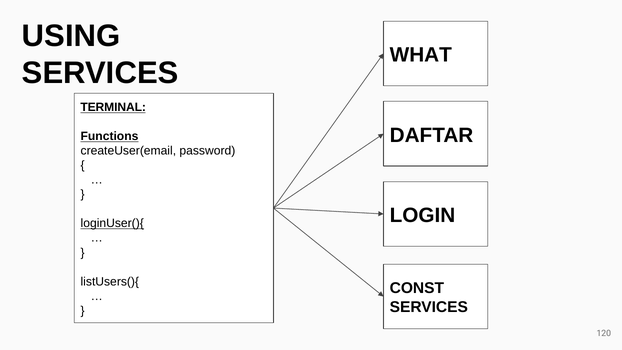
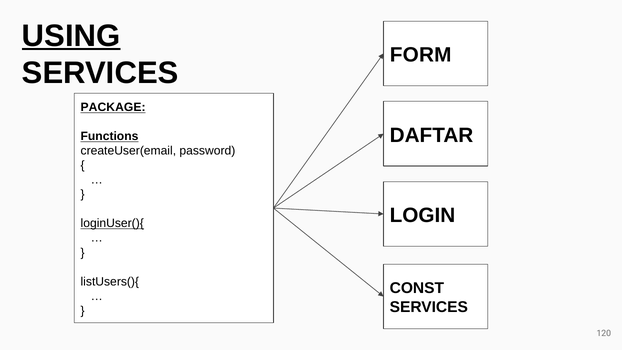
USING underline: none -> present (71, 36)
WHAT: WHAT -> FORM (421, 55)
TERMINAL: TERMINAL -> PACKAGE (113, 107)
